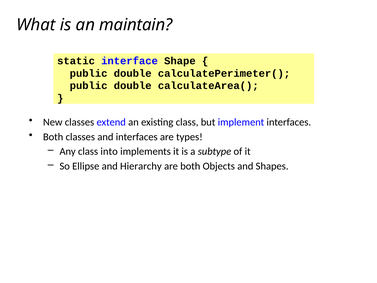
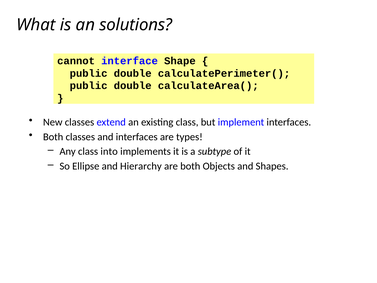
maintain: maintain -> solutions (136, 25)
static: static -> cannot (76, 61)
